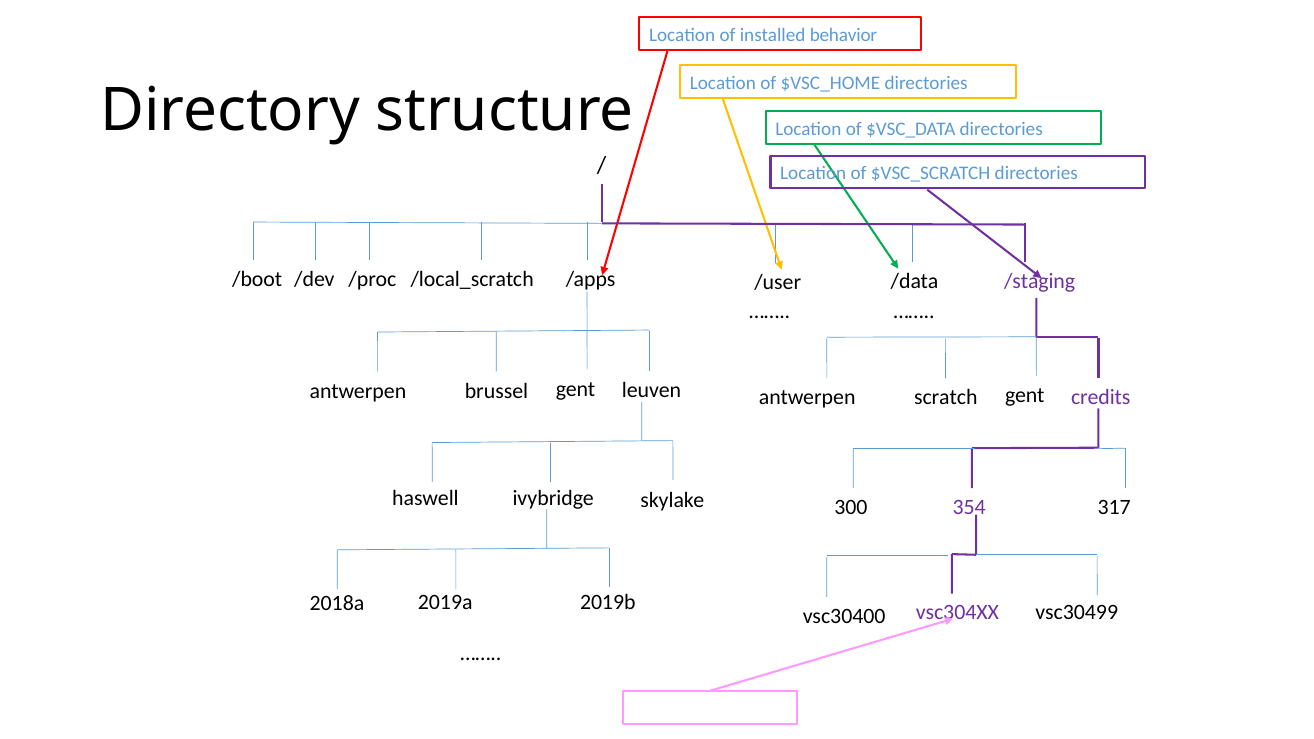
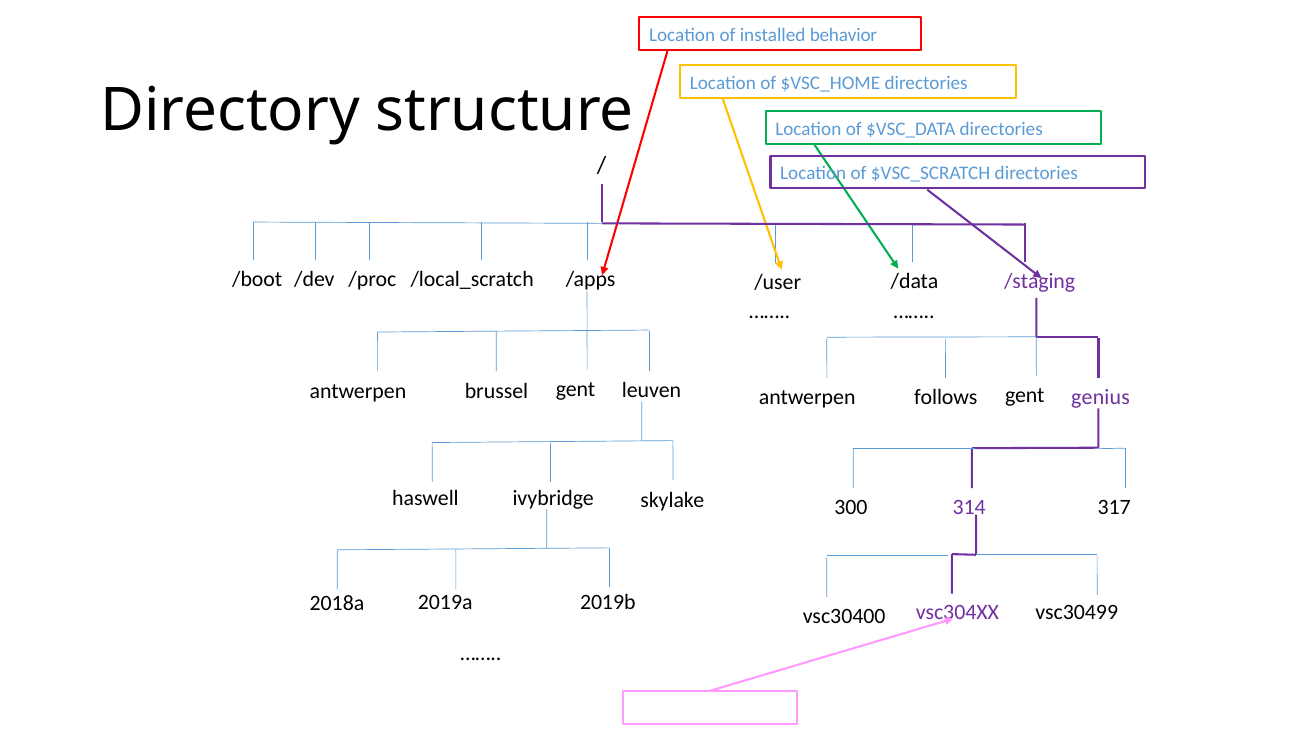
credits: credits -> genius (1101, 397)
scratch: scratch -> follows (946, 398)
354: 354 -> 314 (969, 508)
